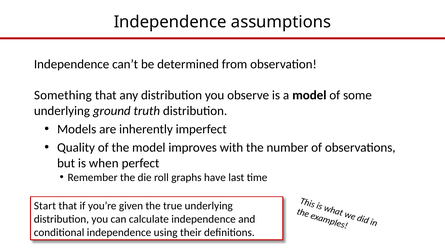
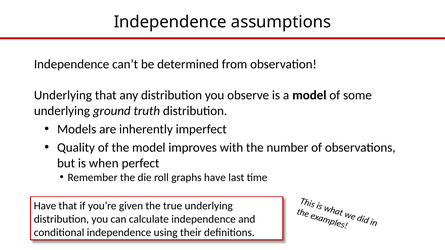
Something: Something -> Underlying (63, 95)
Start: Start -> Have (45, 206)
